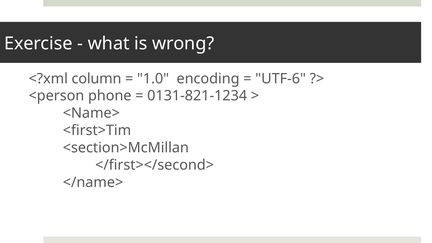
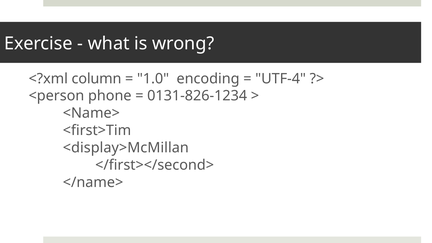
UTF-6: UTF-6 -> UTF-4 (281, 79)
0131-821-1234: 0131-821-1234 -> 0131-826-1234 (197, 96)
<section>McMillan: <section>McMillan -> <display>McMillan (126, 148)
